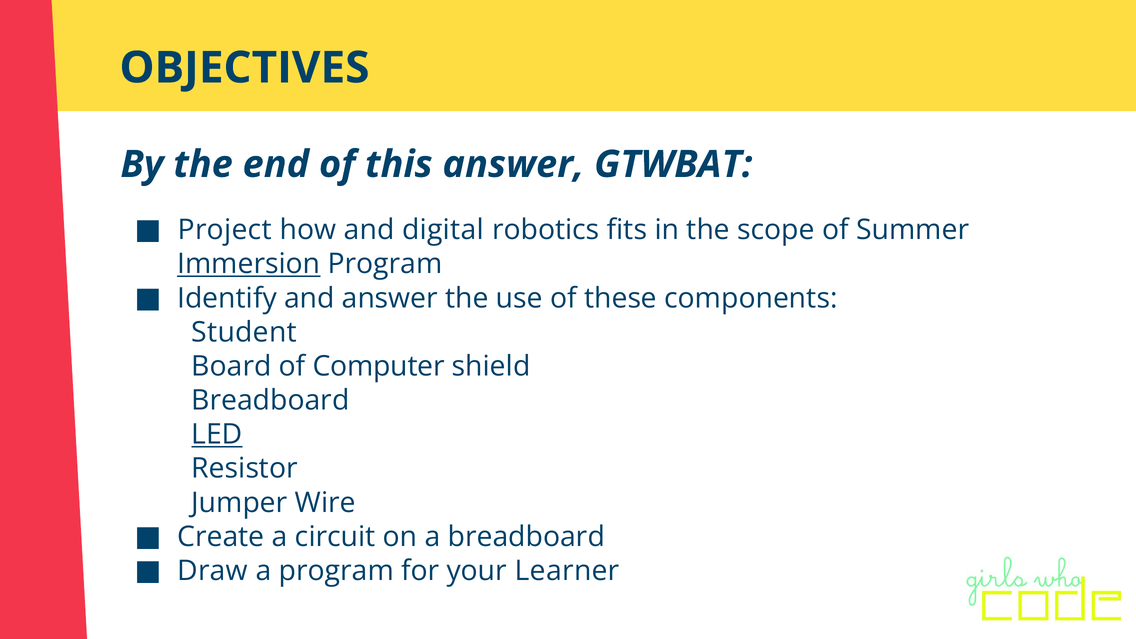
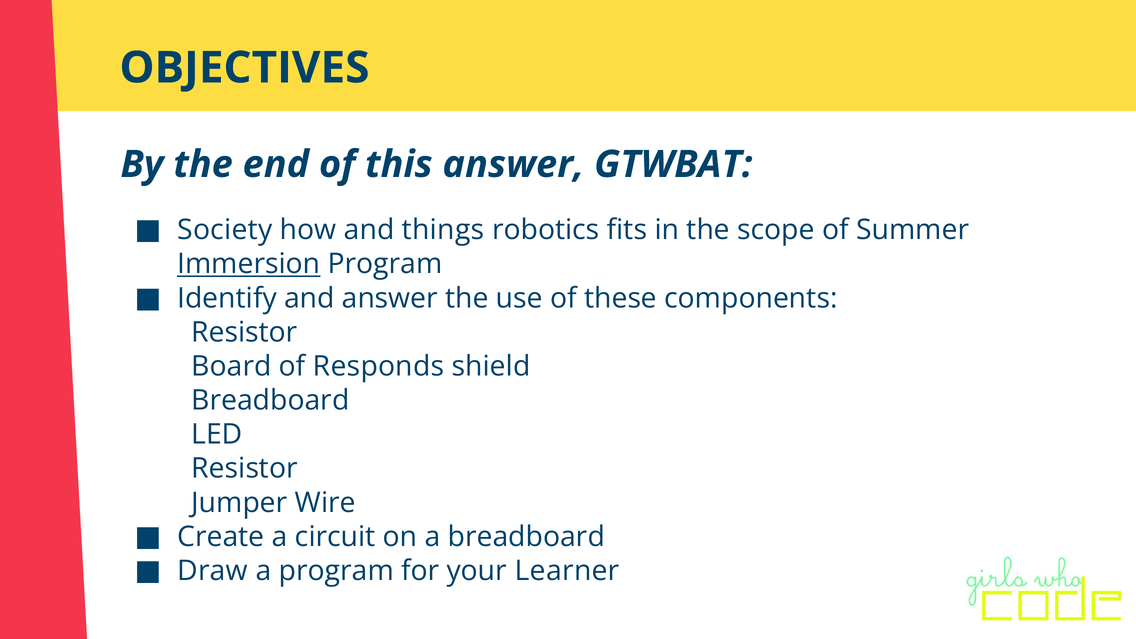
Project: Project -> Society (225, 230)
digital: digital -> things (443, 230)
Student: Student -> Resistor (244, 332)
Computer: Computer -> Responds (379, 366)
LED underline: present -> none (217, 435)
